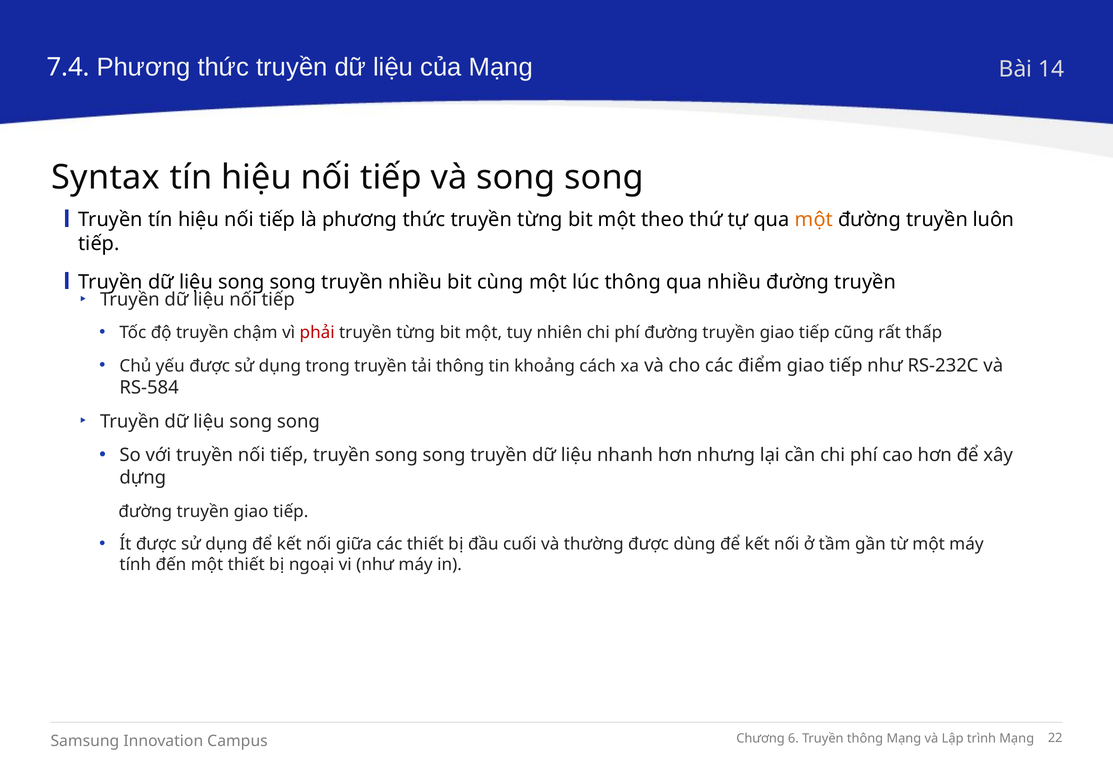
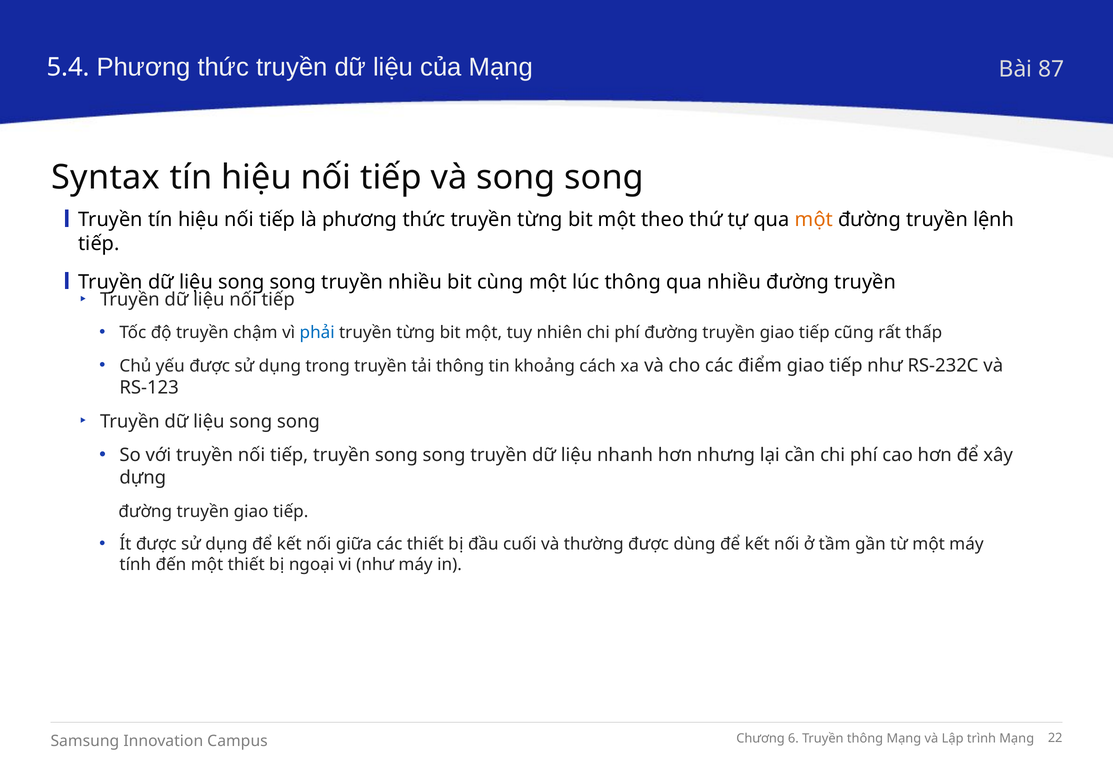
7.4: 7.4 -> 5.4 (68, 67)
14: 14 -> 87 (1051, 69)
luôn: luôn -> lệnh (994, 220)
phải colour: red -> blue (317, 332)
RS-584: RS-584 -> RS-123 (149, 388)
